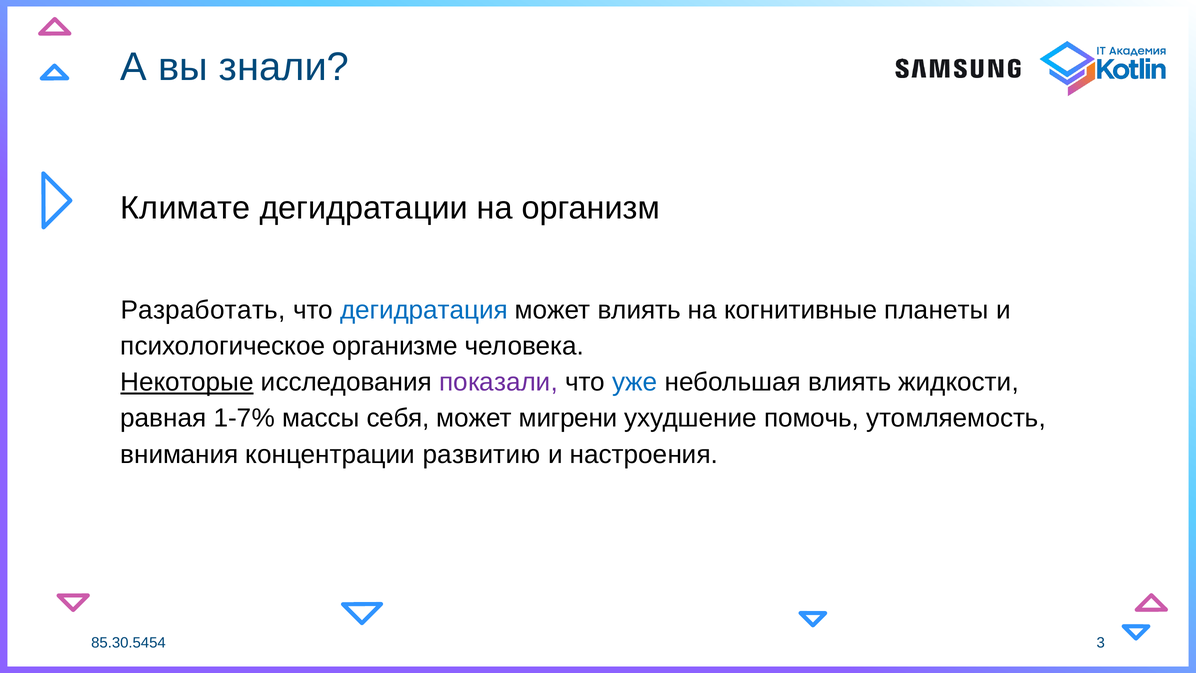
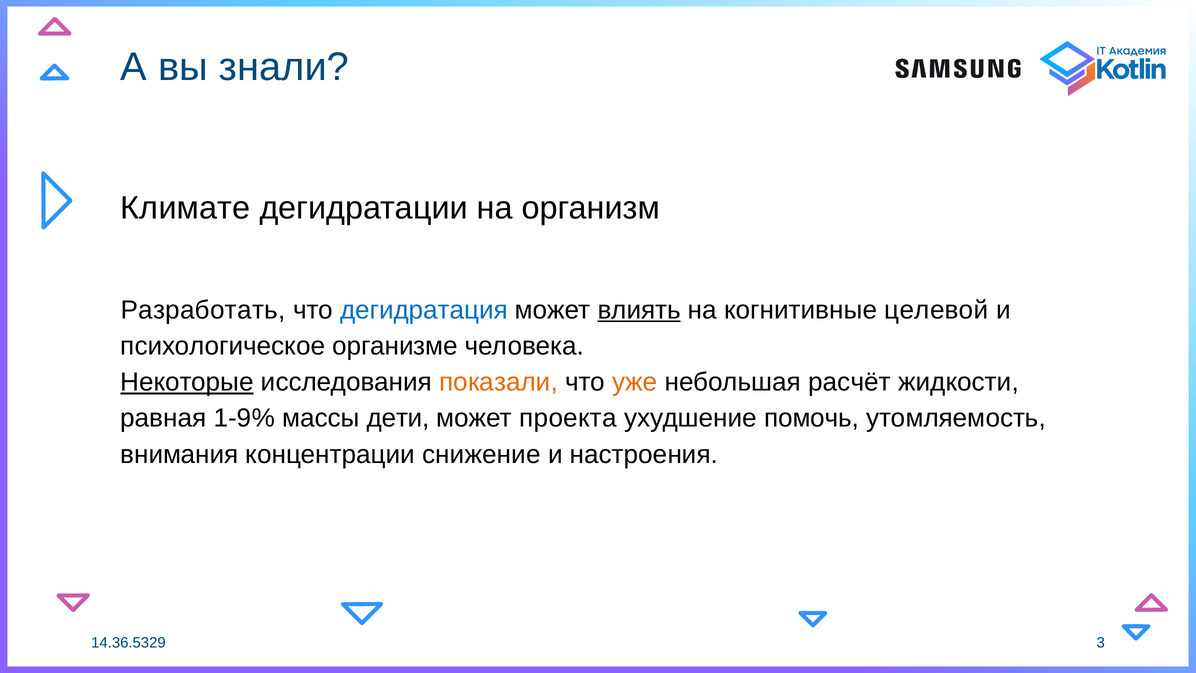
влиять underline: none -> present (639, 310)
планеты: планеты -> целевой (936, 310)
показали colour: purple -> orange (499, 382)
уже colour: blue -> orange (635, 382)
небольшая влиять: влиять -> расчёт (850, 382)
1-7%: 1-7% -> 1-9% (244, 418)
себя: себя -> дети (398, 418)
мигрени: мигрени -> проекта (568, 418)
развитию: развитию -> снижение (481, 454)
85.30.5454: 85.30.5454 -> 14.36.5329 (128, 642)
